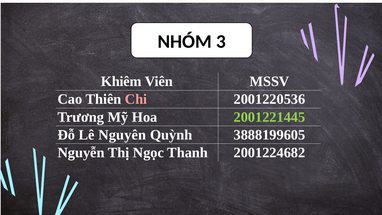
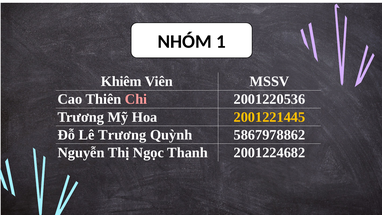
3: 3 -> 1 (221, 42)
2001221445 colour: light green -> yellow (269, 117)
Lê Nguyên: Nguyên -> Trương (122, 135)
3888199605: 3888199605 -> 5867978862 (269, 135)
